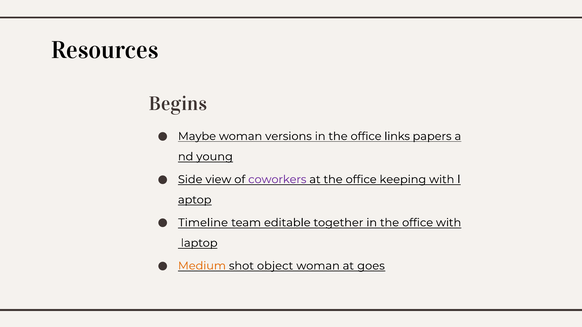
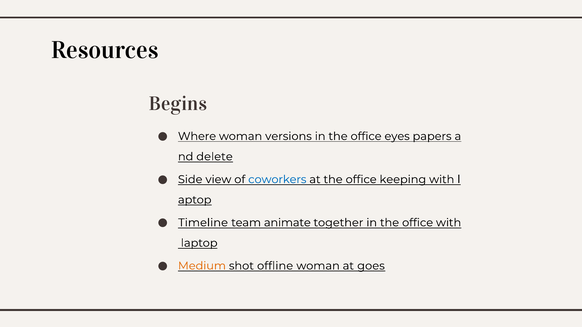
Maybe: Maybe -> Where (197, 136)
links: links -> eyes (397, 136)
young: young -> delete (215, 157)
coworkers colour: purple -> blue (277, 180)
editable: editable -> animate (287, 223)
object: object -> offline (275, 266)
